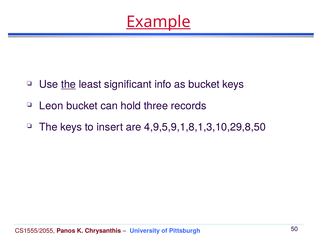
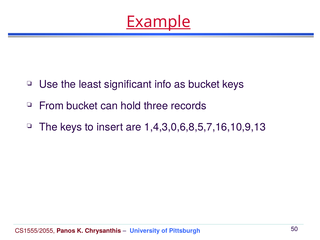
the underline: present -> none (68, 84)
Leon: Leon -> From (51, 106)
4,9,5,9,1,8,1,3,10,29,8,50: 4,9,5,9,1,8,1,3,10,29,8,50 -> 1,4,3,0,6,8,5,7,16,10,9,13 (205, 127)
